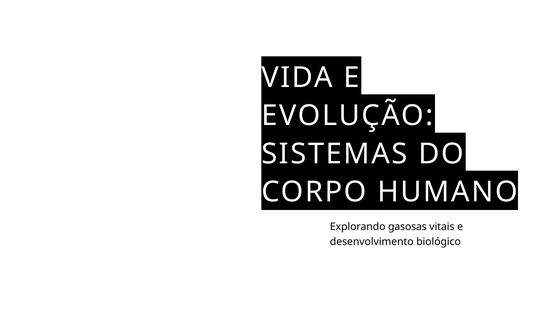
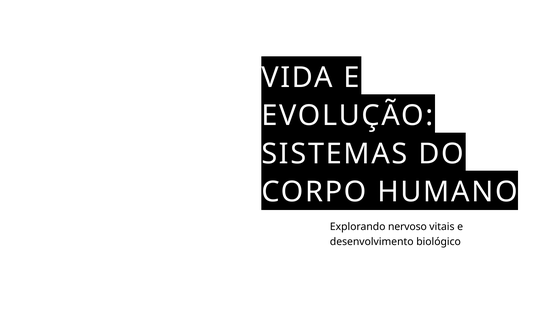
gasosas: gasosas -> nervoso (407, 227)
